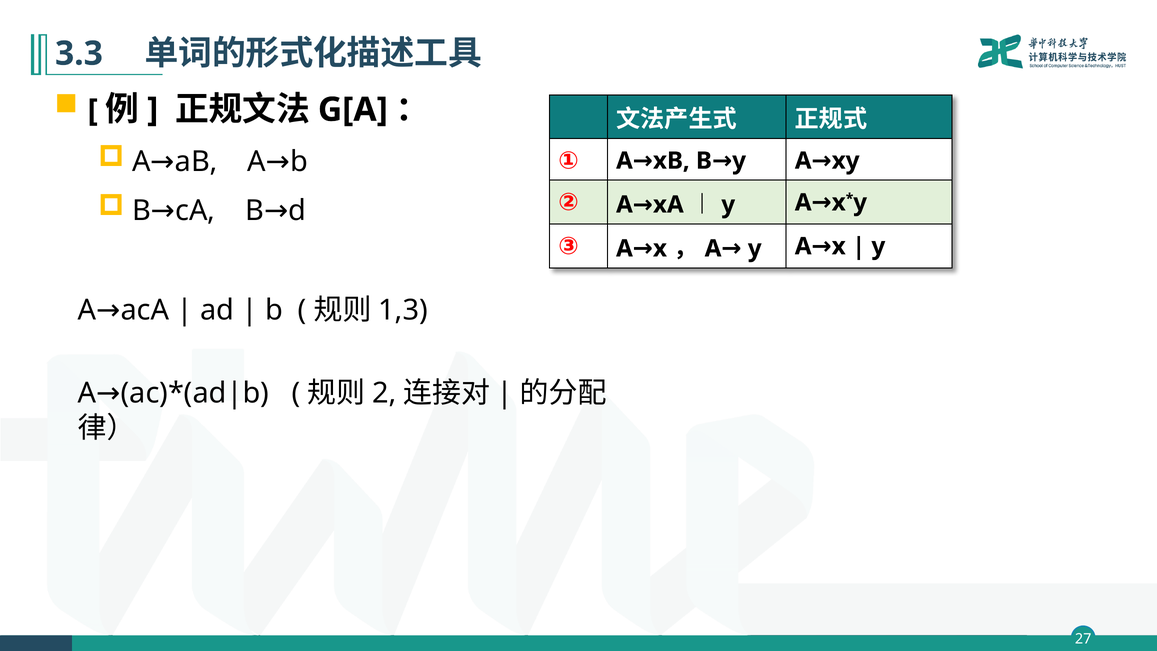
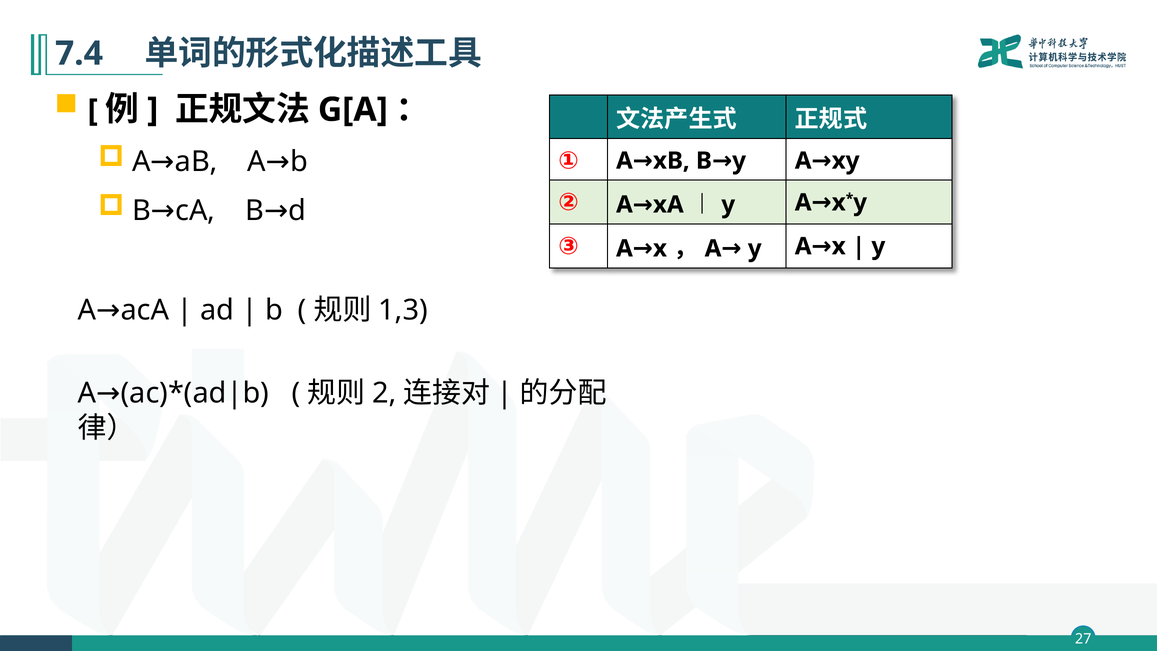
3.3: 3.3 -> 7.4 (79, 54)
